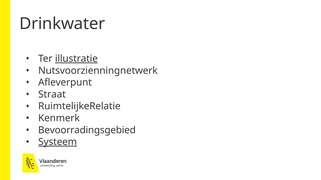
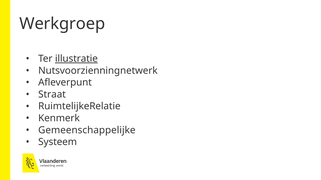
Drinkwater: Drinkwater -> Werkgroep (62, 24)
Bevoorradingsgebied: Bevoorradingsgebied -> Gemeenschappelijke (87, 130)
Systeem underline: present -> none (58, 142)
